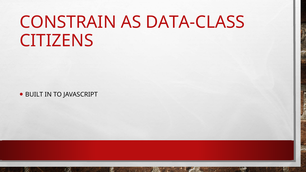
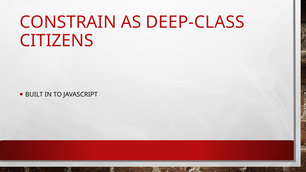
DATA-CLASS: DATA-CLASS -> DEEP-CLASS (195, 22)
